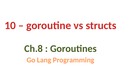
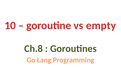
structs: structs -> empty (101, 26)
